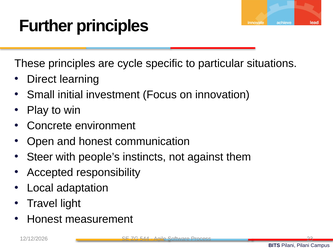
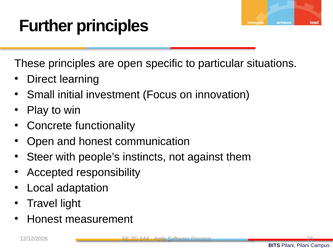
are cycle: cycle -> open (130, 64)
environment: environment -> functionality (105, 126)
